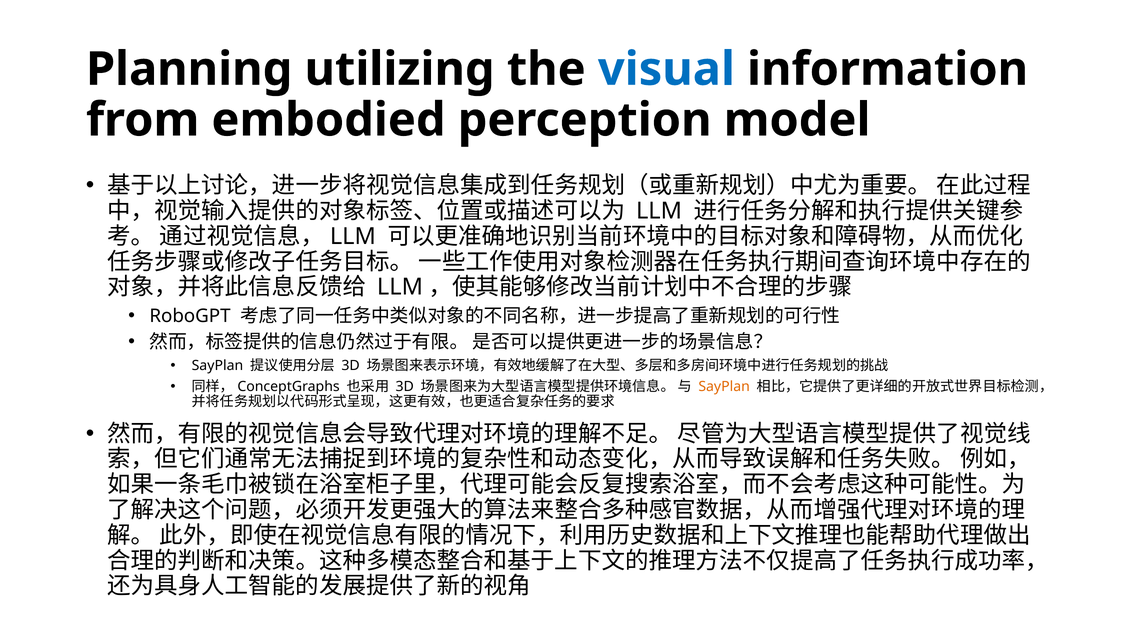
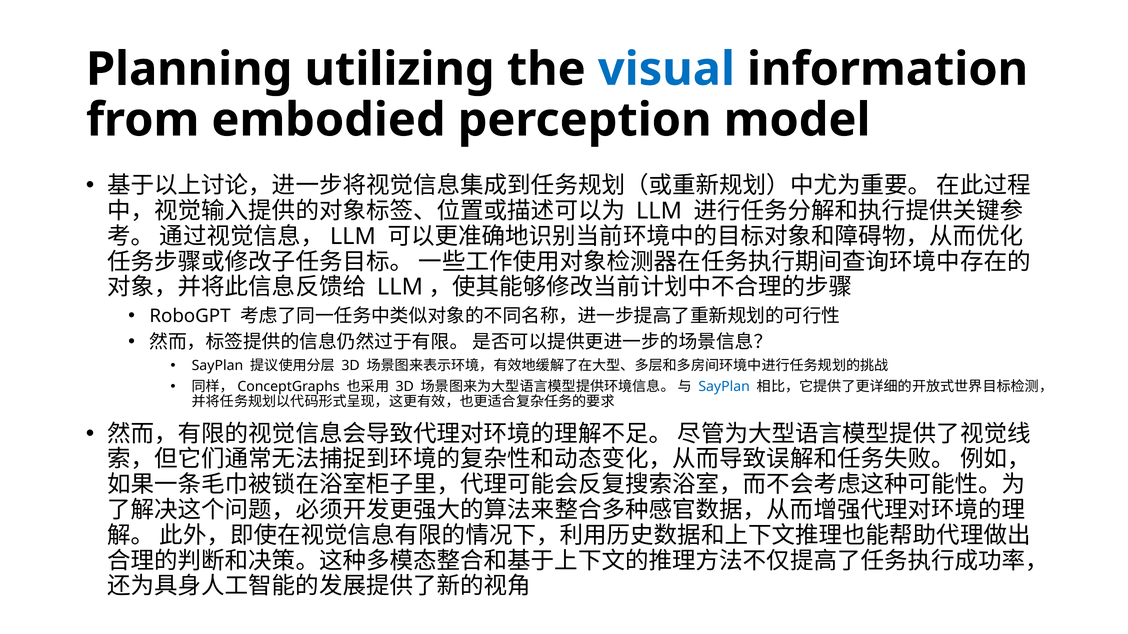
SayPlan colour: orange -> blue (724, 387)
